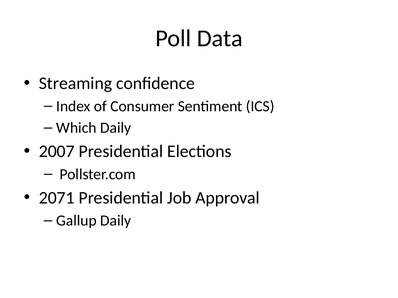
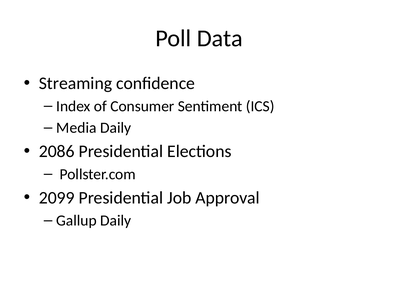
Which: Which -> Media (76, 128)
2007: 2007 -> 2086 (57, 152)
2071: 2071 -> 2099 (57, 198)
